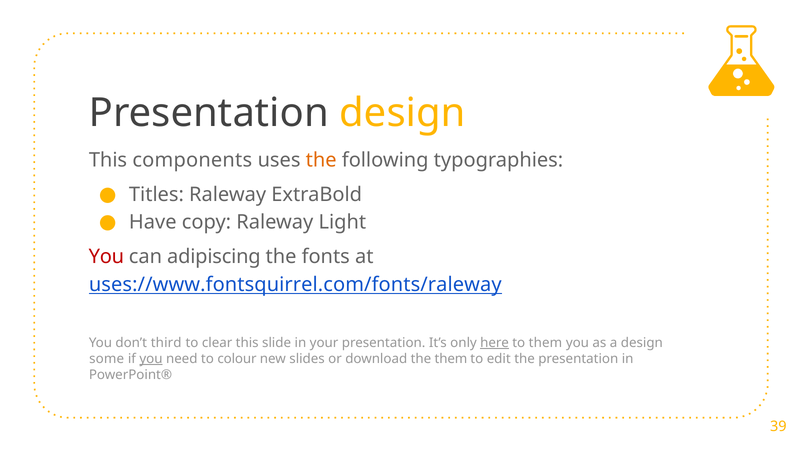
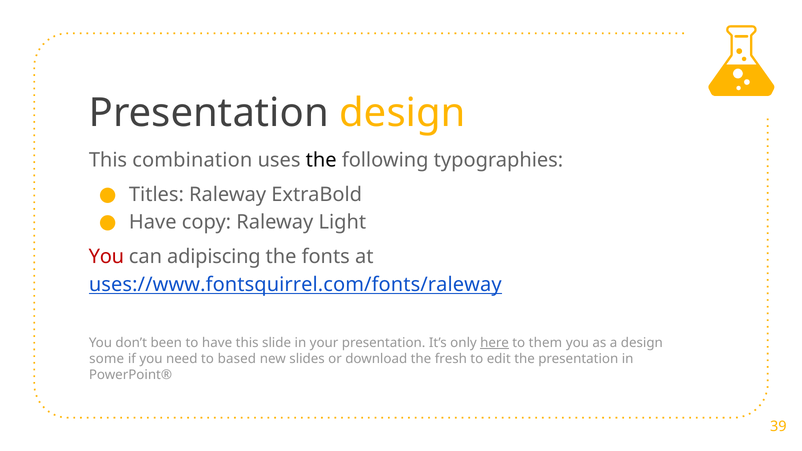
components: components -> combination (192, 160)
the colour: orange -> black (321, 160)
third: third -> been (166, 343)
to clear: clear -> have (217, 343)
you underline: present -> none (151, 359)
colour: colour -> based (237, 359)
the them: them -> fresh (451, 359)
